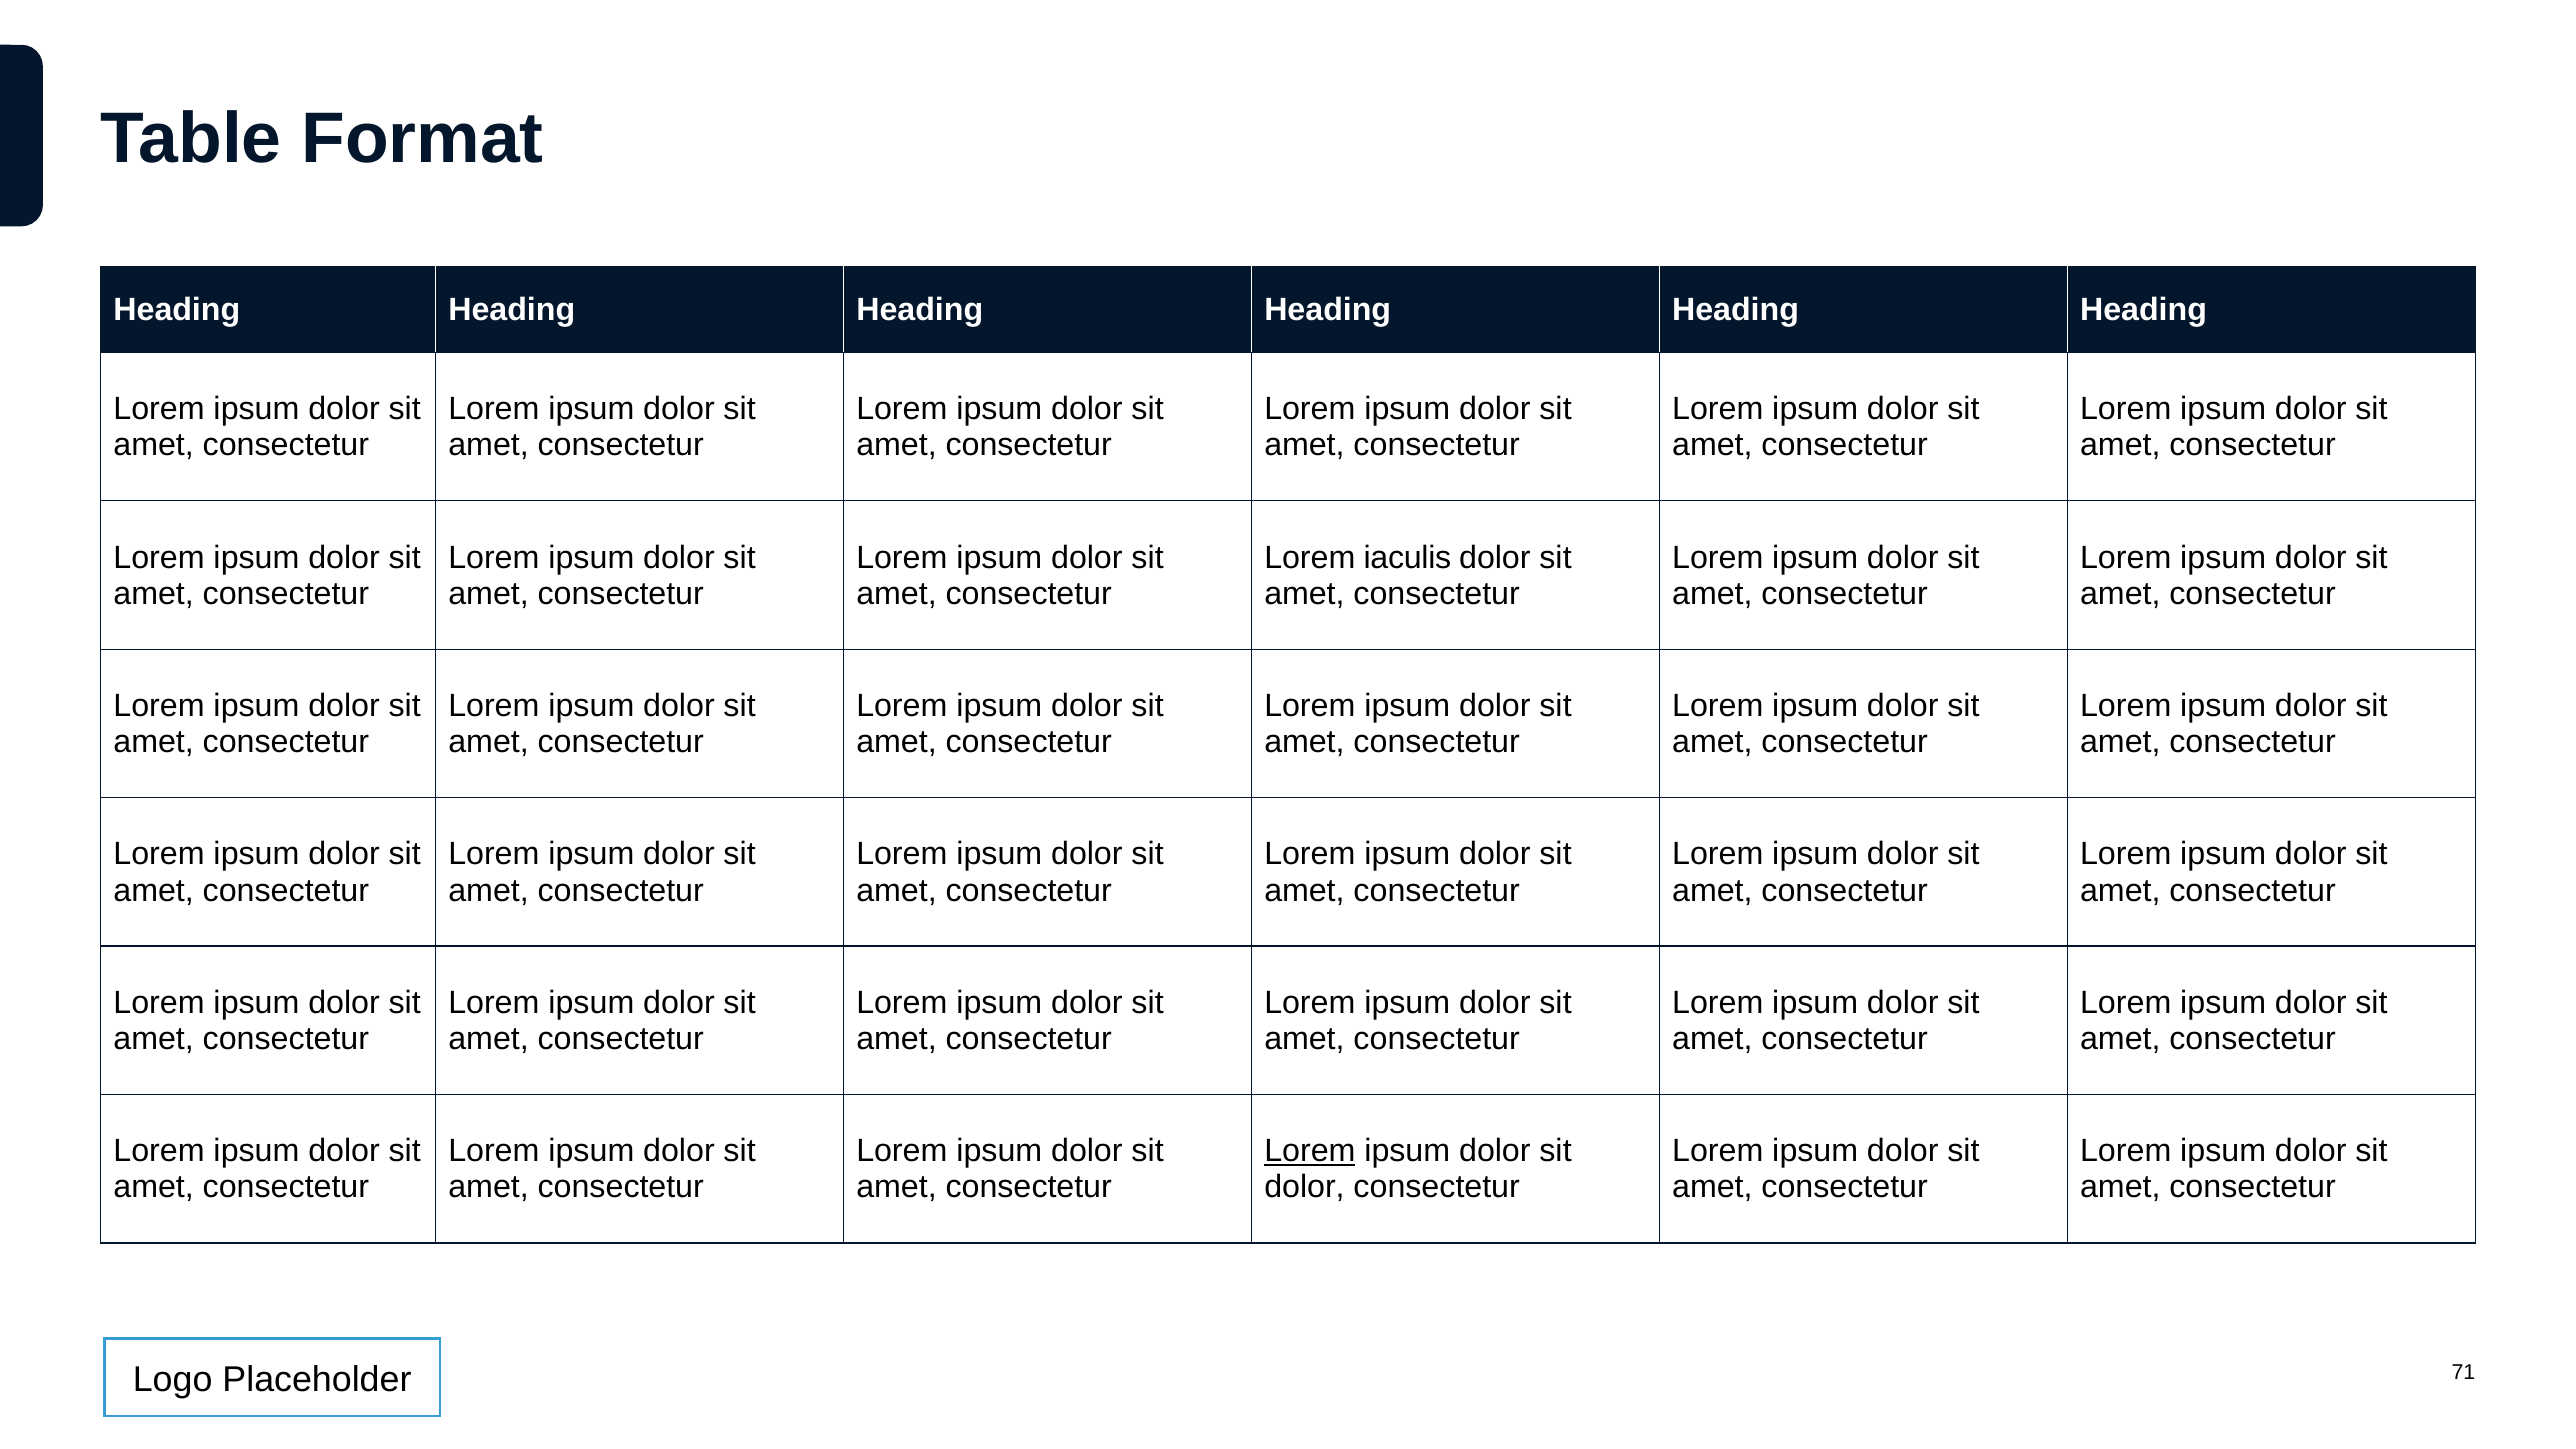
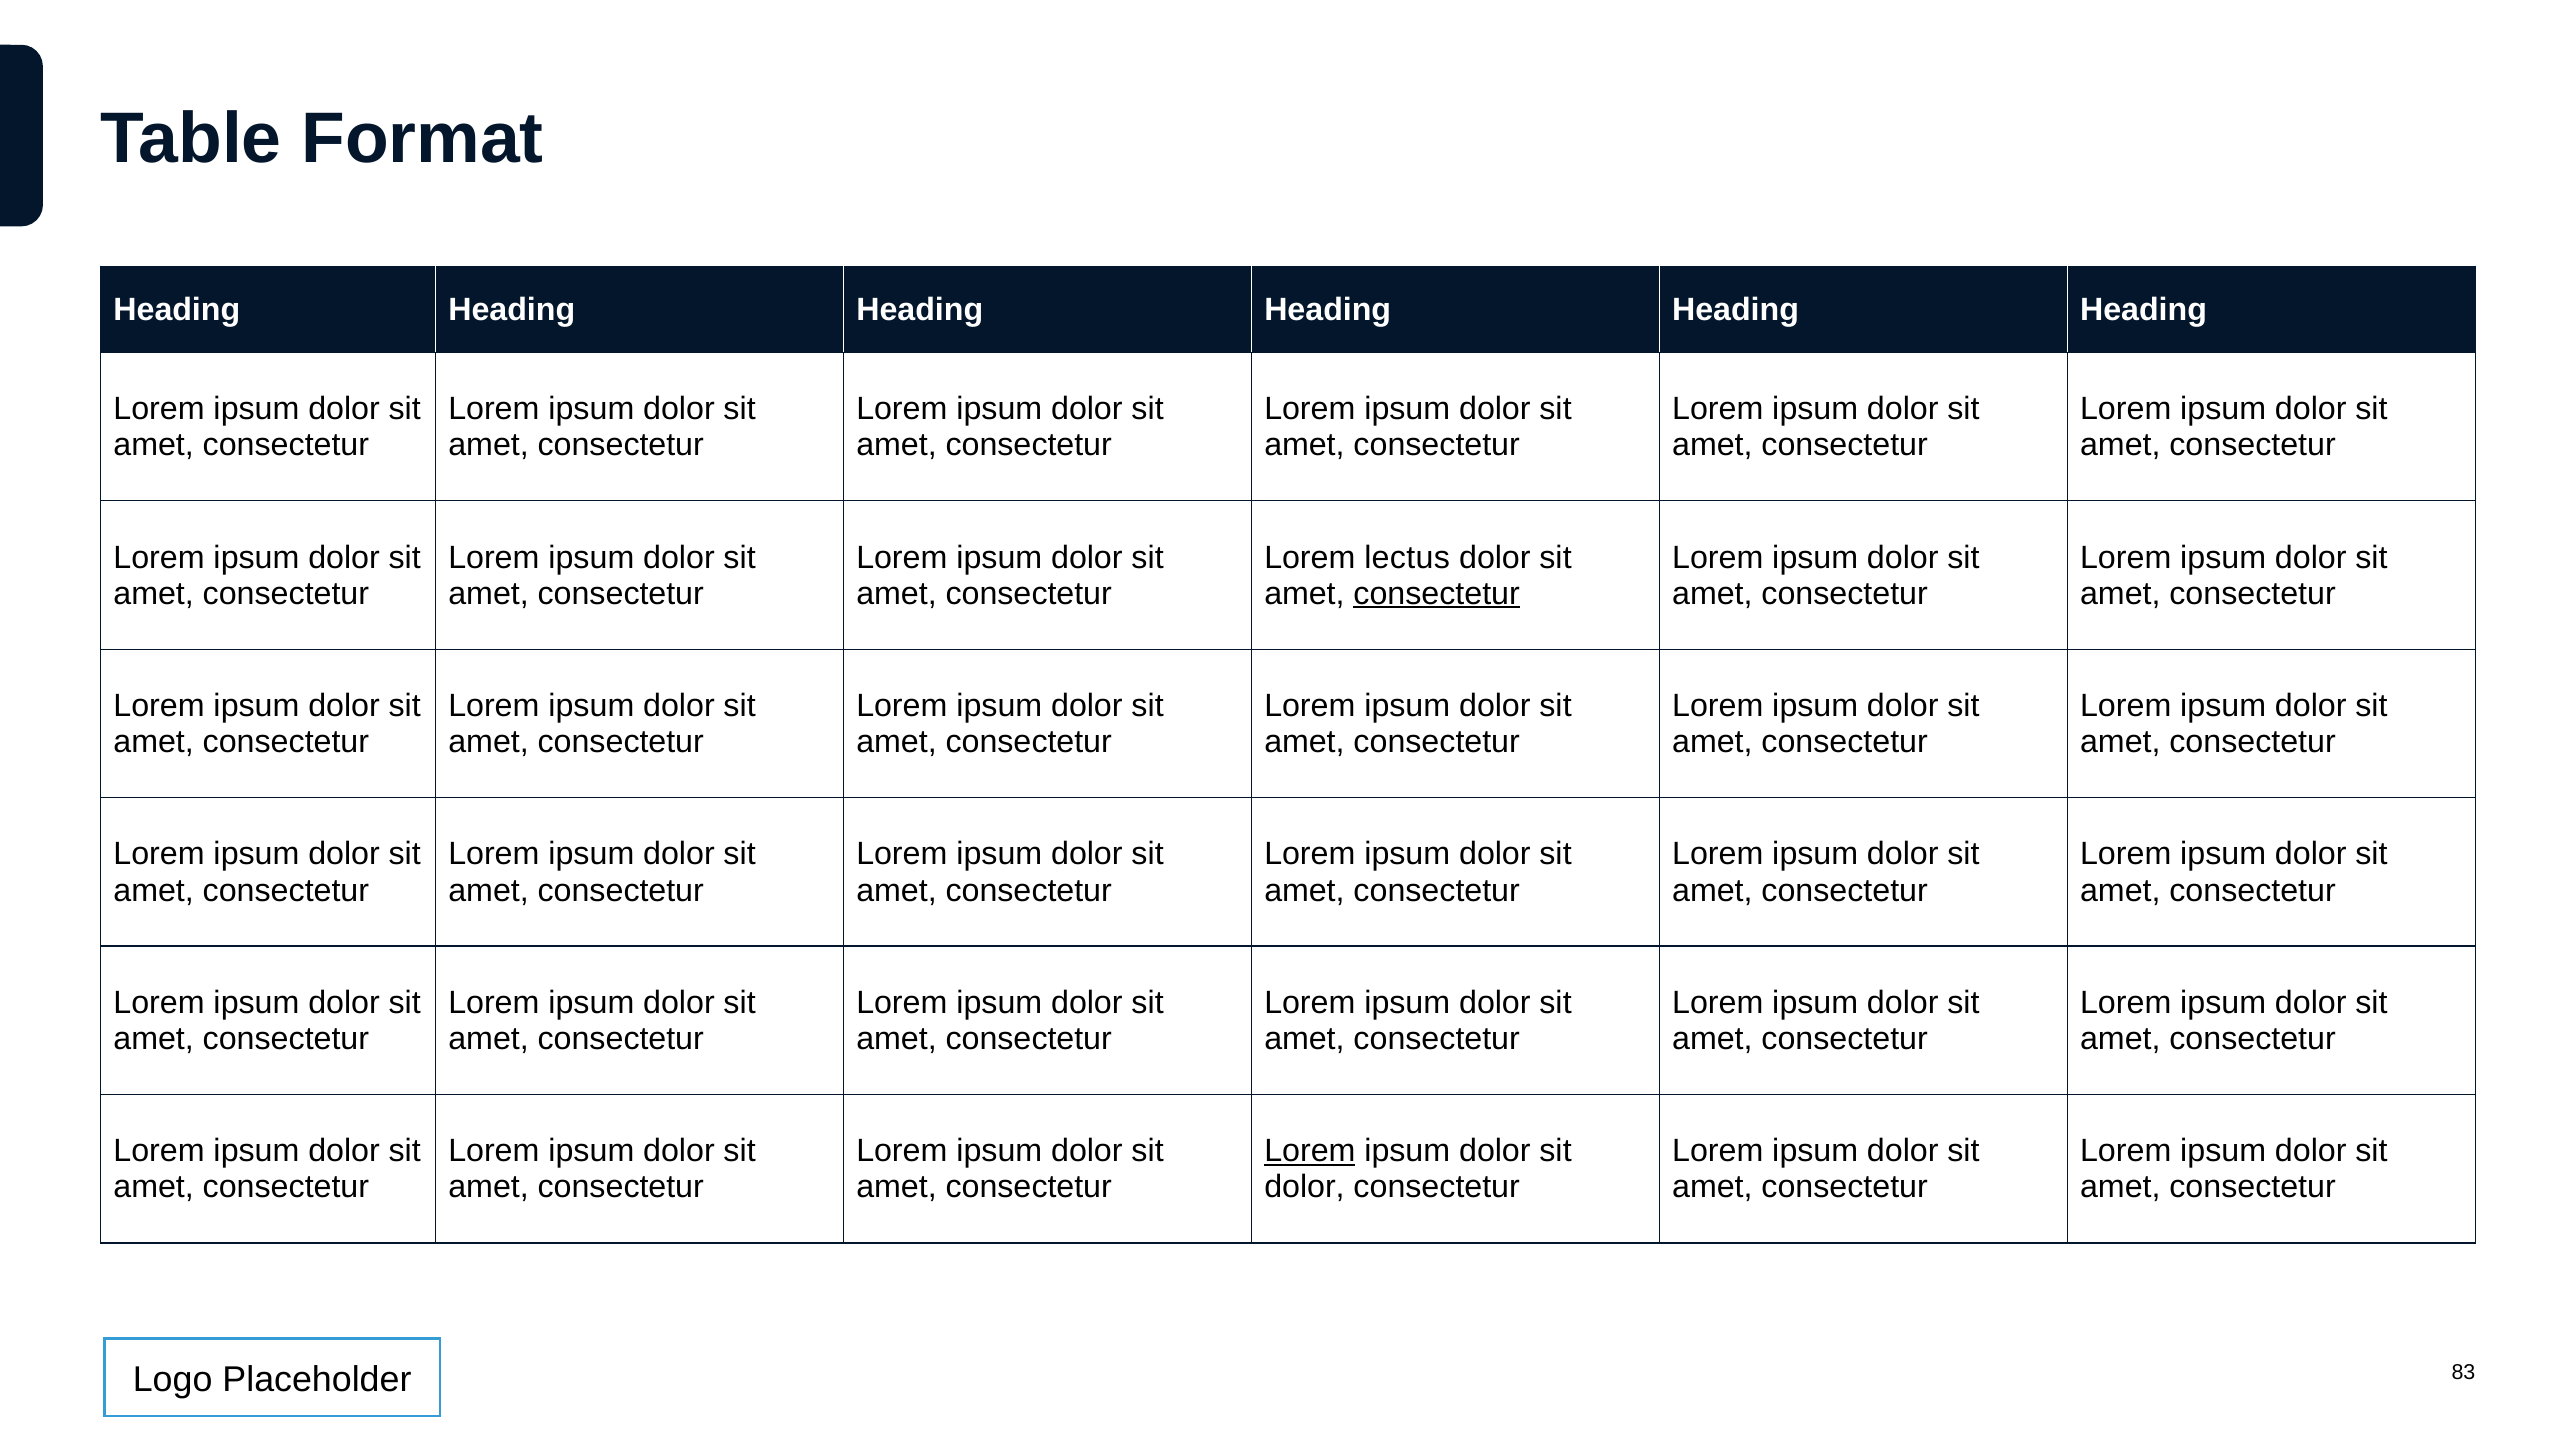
iaculis: iaculis -> lectus (1407, 557)
consectetur underline: none -> present (1437, 593)
71: 71 -> 83 (2463, 1373)
